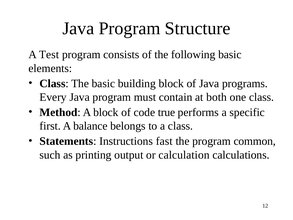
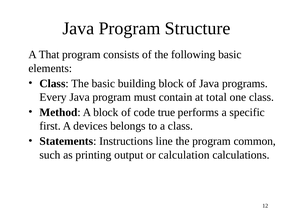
Test: Test -> That (49, 55)
both: both -> total (217, 97)
balance: balance -> devices (90, 126)
fast: fast -> line (164, 141)
